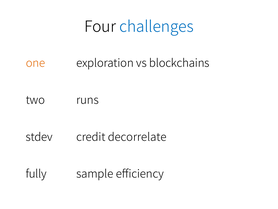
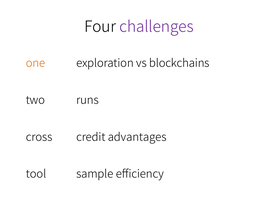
challenges colour: blue -> purple (156, 27)
stdev: stdev -> cross (39, 137)
decorrelate: decorrelate -> advantages (137, 137)
fully: fully -> tool (36, 174)
